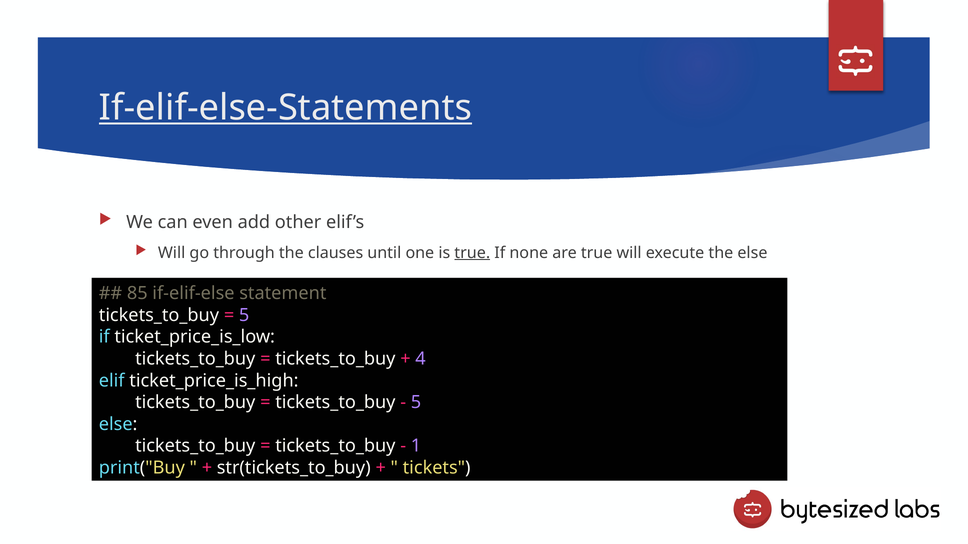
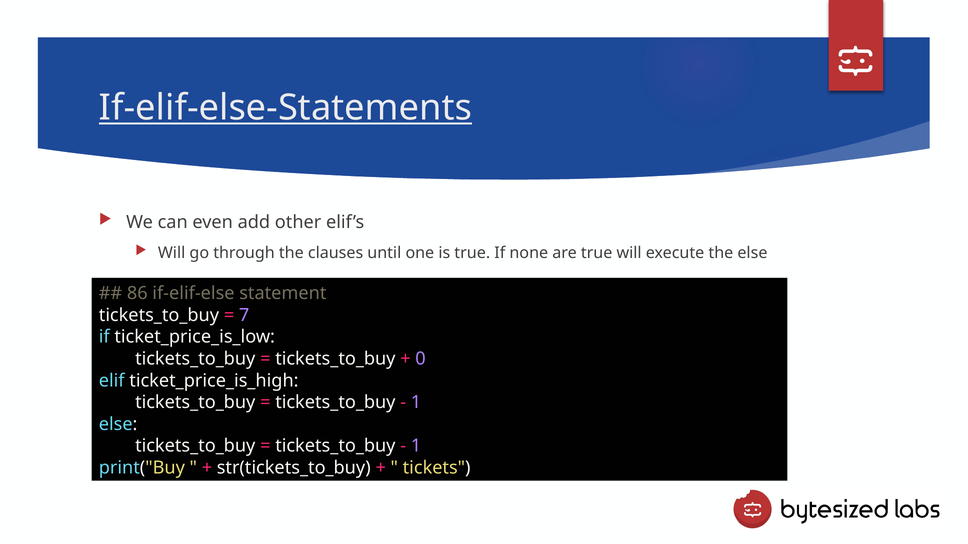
true underline: present -> none (472, 253)
85: 85 -> 86 (137, 294)
5: 5 -> 7 (244, 316)
4: 4 -> 0 (421, 359)
5: 5 -> 1 (416, 403)
